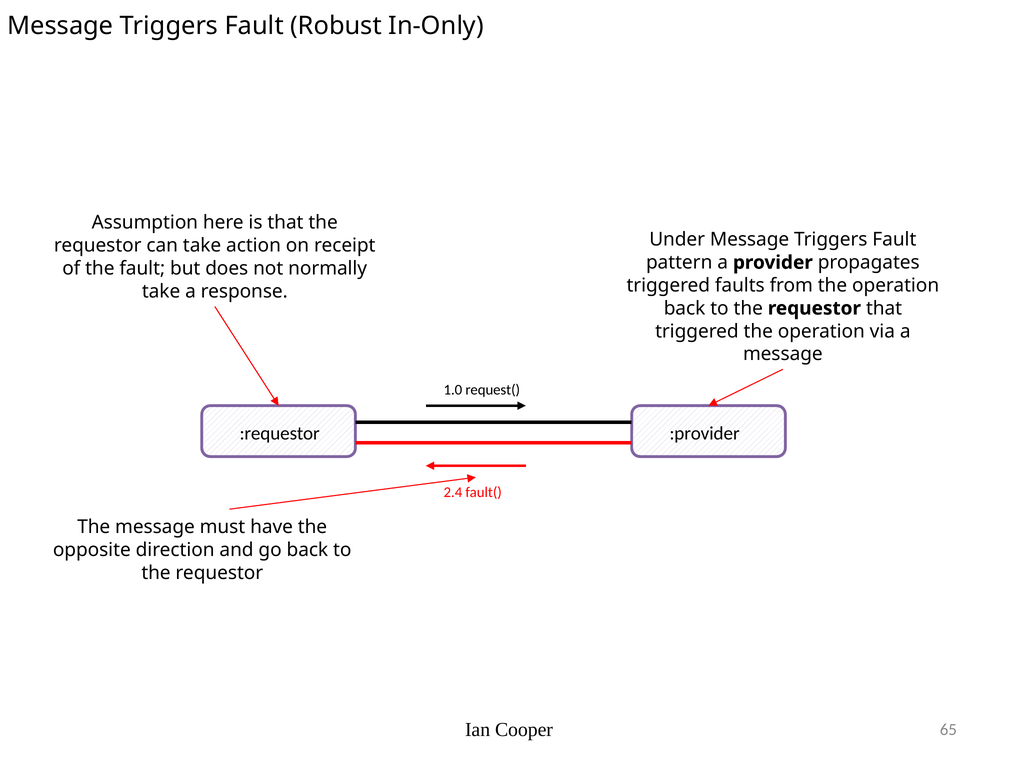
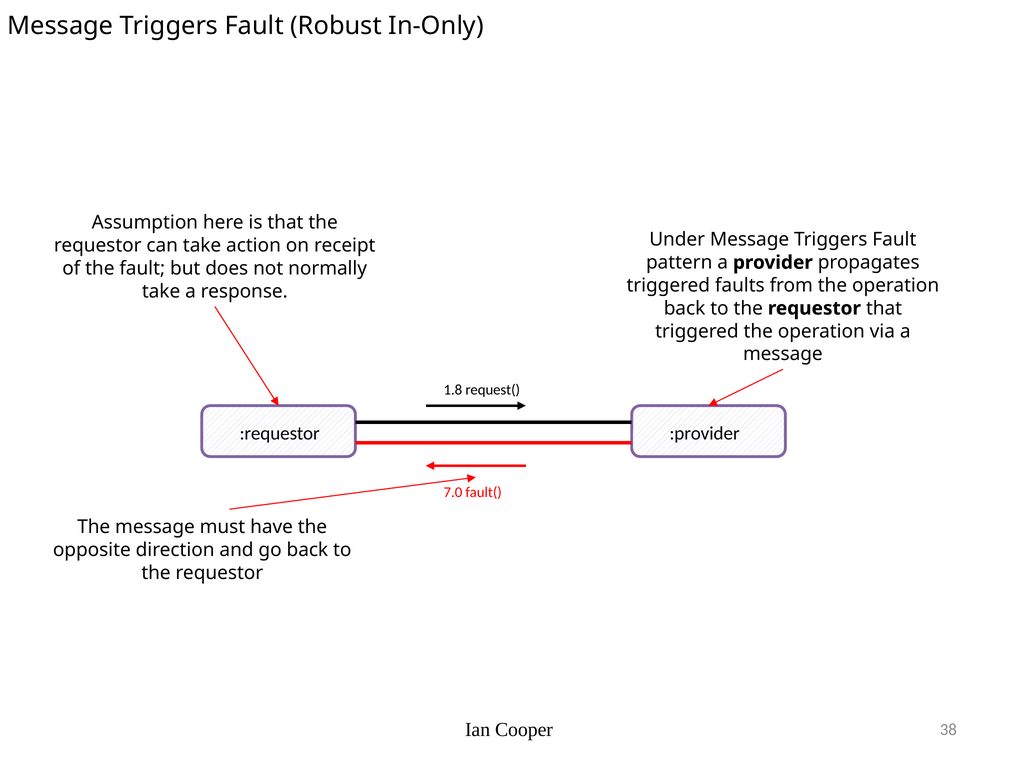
1.0: 1.0 -> 1.8 (453, 390)
2.4: 2.4 -> 7.0 (453, 492)
65: 65 -> 38 (948, 729)
